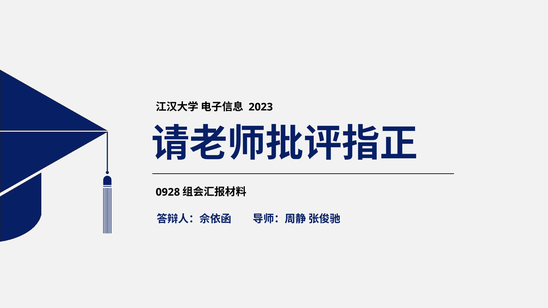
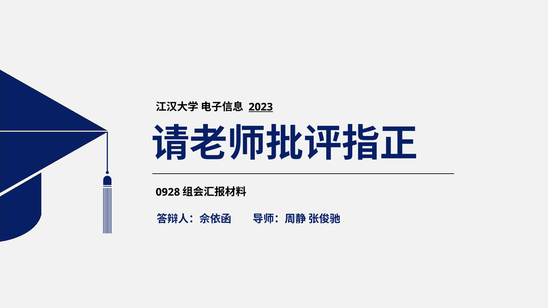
2023 underline: none -> present (261, 107)
